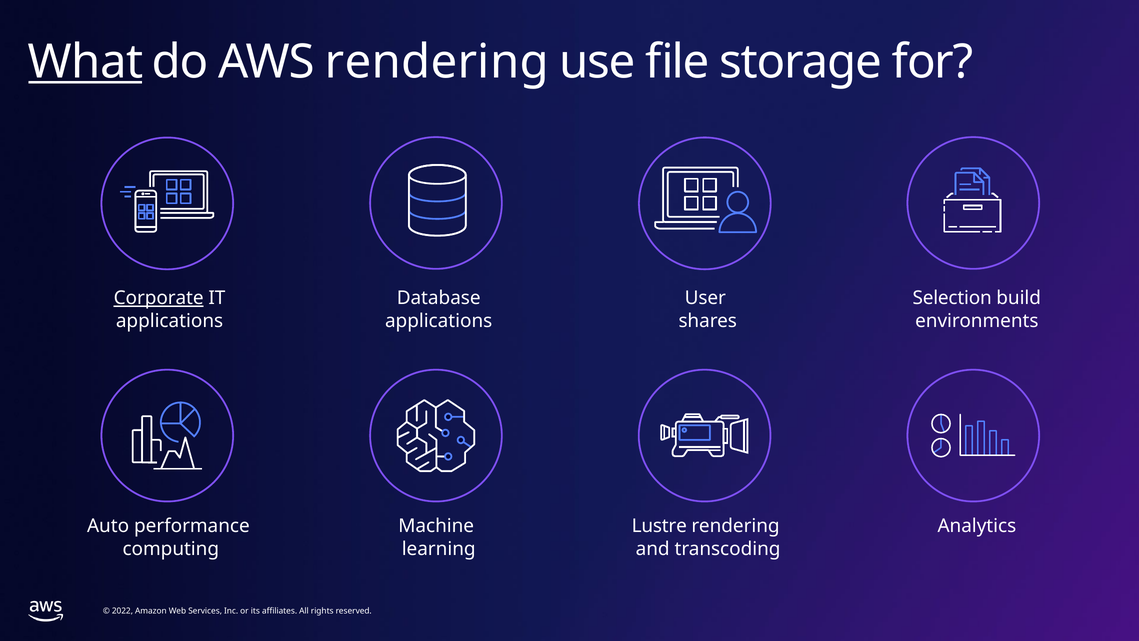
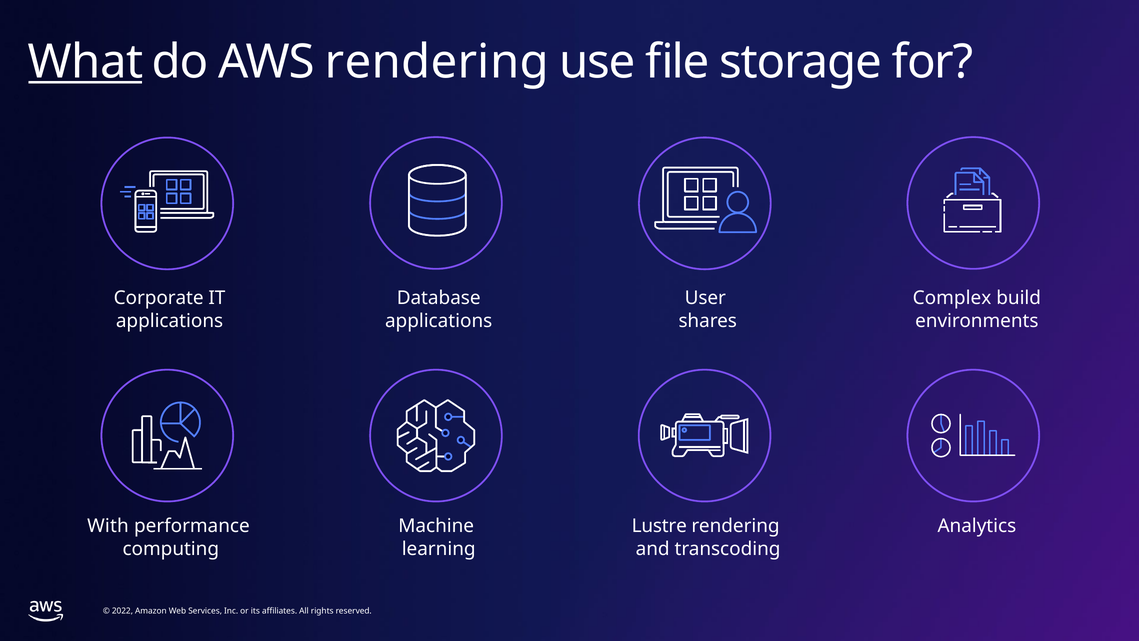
Corporate underline: present -> none (159, 298)
Selection: Selection -> Complex (952, 298)
Auto: Auto -> With (108, 526)
